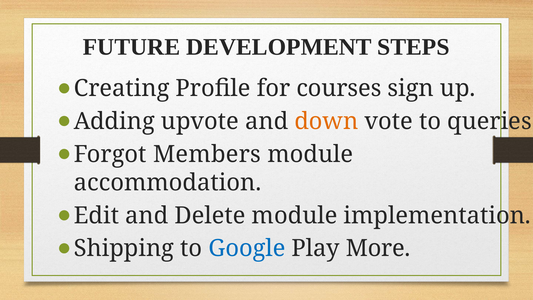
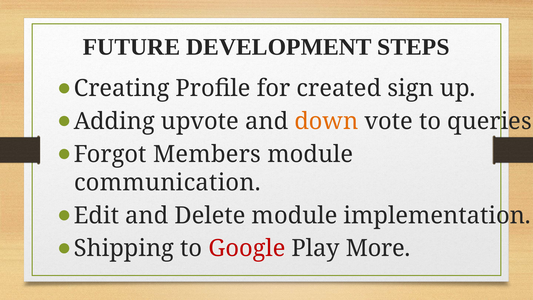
courses: courses -> created (339, 88)
accommodation: accommodation -> communication (167, 183)
Google colour: blue -> red (247, 248)
